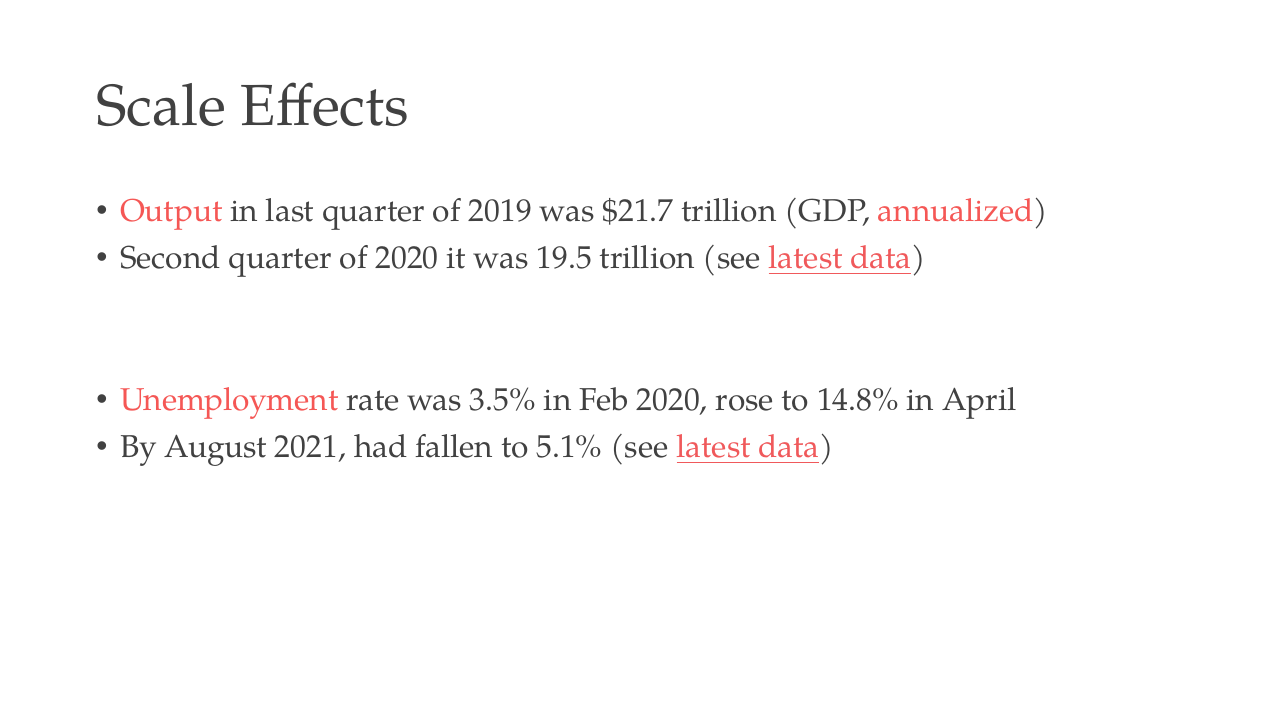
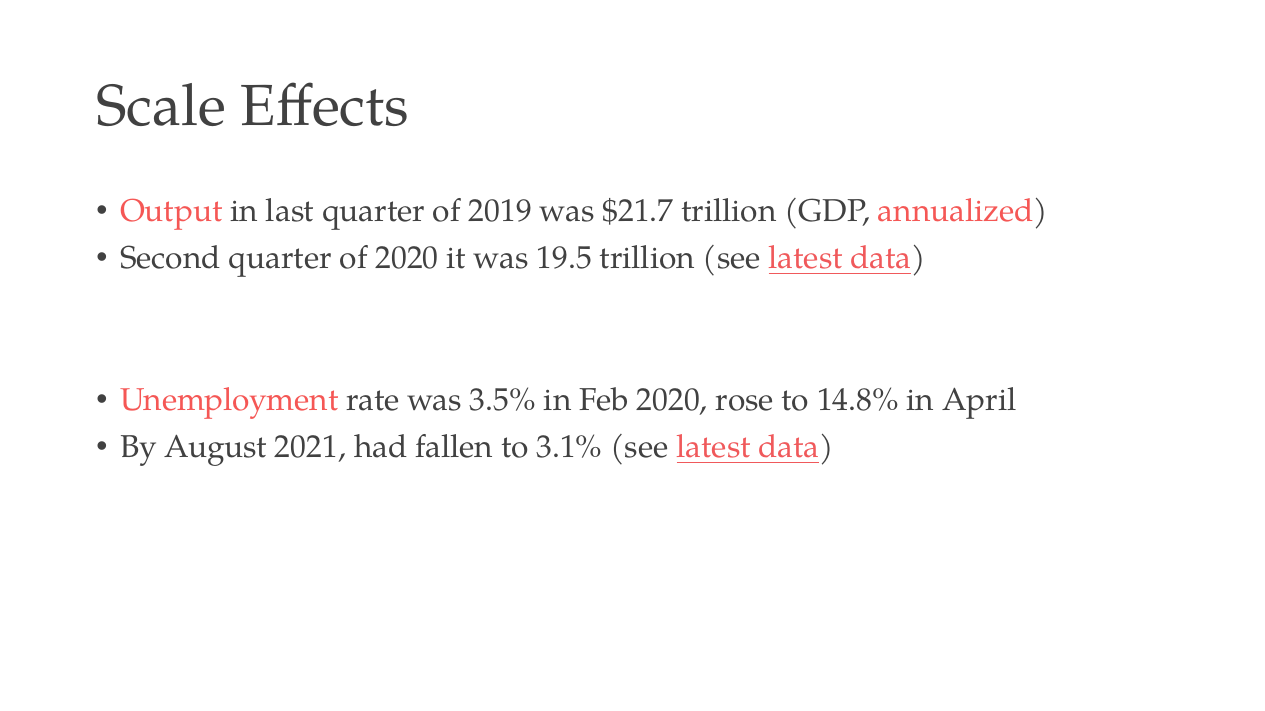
5.1%: 5.1% -> 3.1% (569, 448)
